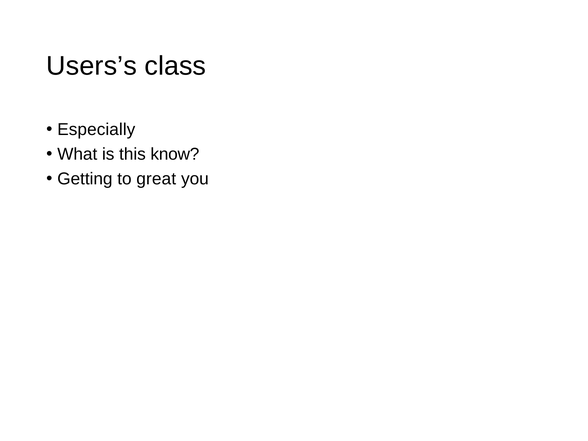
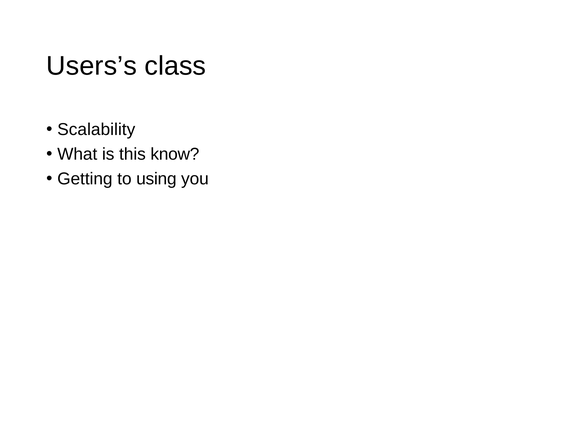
Especially: Especially -> Scalability (96, 129)
great: great -> using (156, 179)
